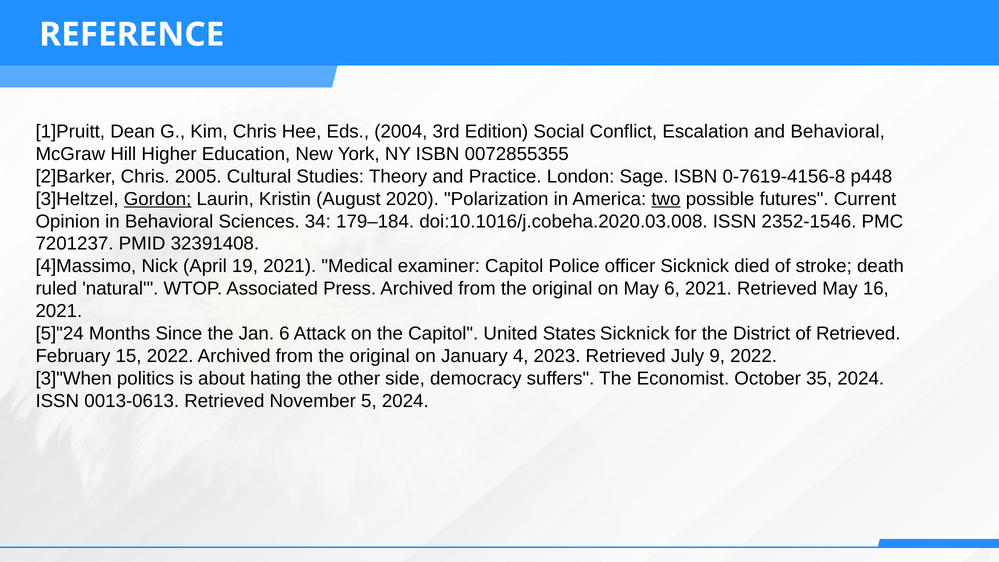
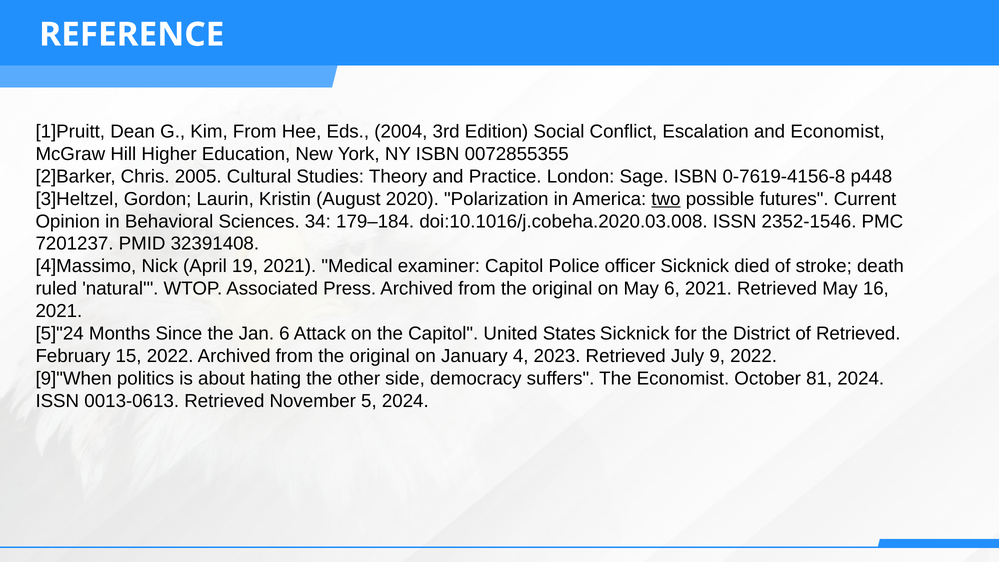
Kim Chris: Chris -> From (255, 131)
and Behavioral: Behavioral -> Economist (838, 131)
Gordon underline: present -> none (158, 199)
3]"When: 3]"When -> 9]"When (74, 379)
35: 35 -> 81 (819, 379)
